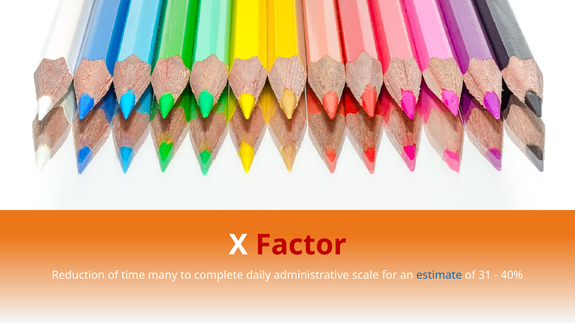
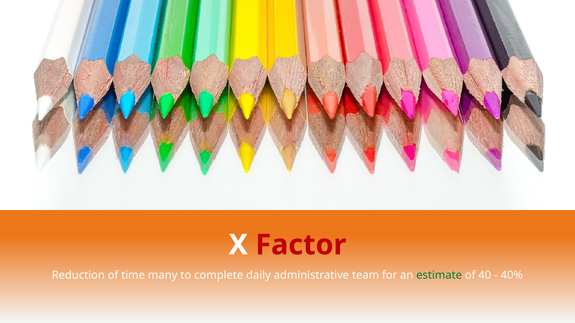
scale: scale -> team (366, 276)
estimate colour: blue -> green (439, 276)
31: 31 -> 40 (485, 276)
